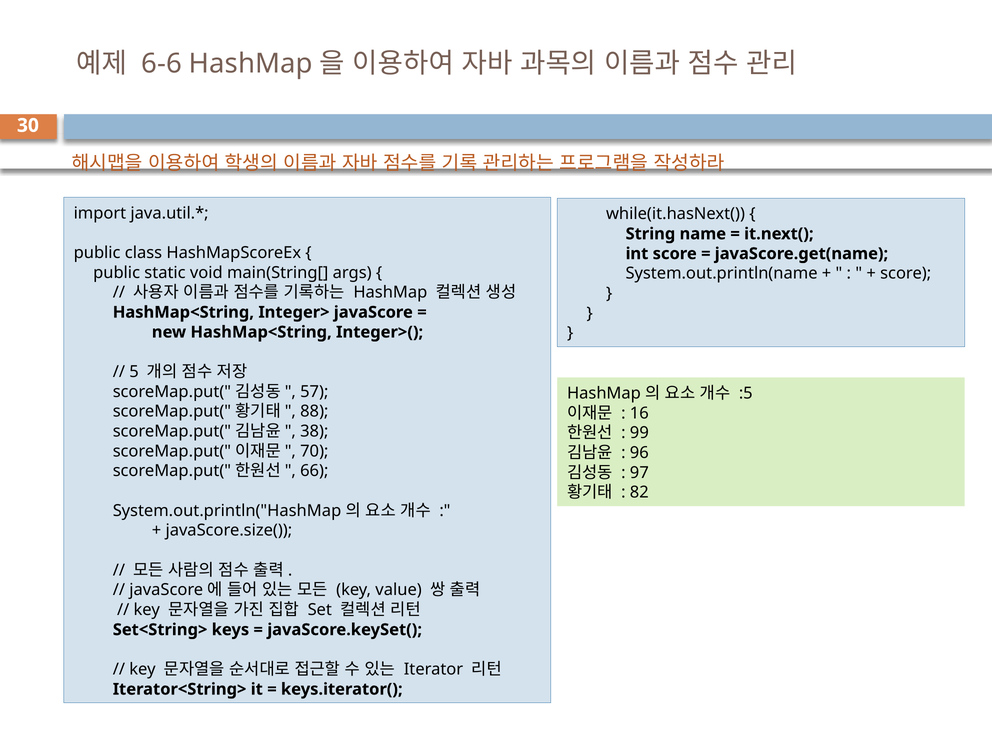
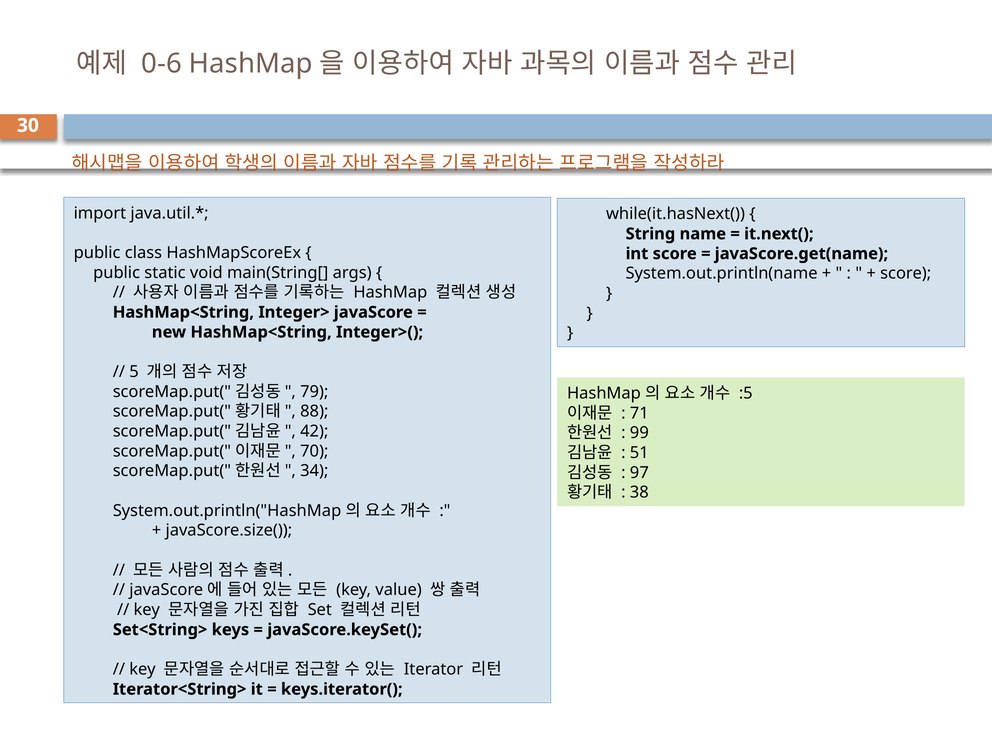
6-6: 6-6 -> 0-6 (162, 64)
57: 57 -> 79 (314, 392)
16: 16 -> 71 (639, 413)
38: 38 -> 42 (314, 431)
96: 96 -> 51 (639, 453)
66: 66 -> 34 (314, 471)
82: 82 -> 38 (639, 493)
